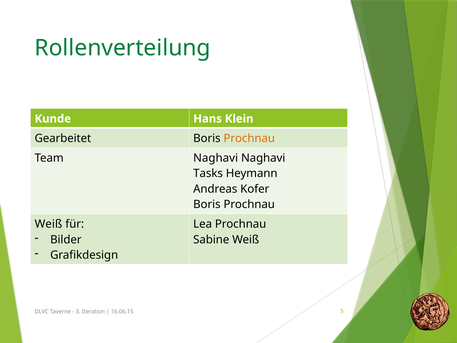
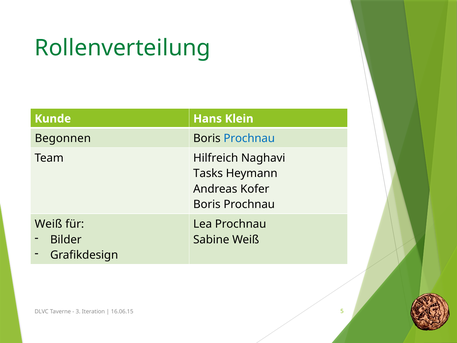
Gearbeitet: Gearbeitet -> Begonnen (63, 138)
Prochnau colour: orange -> blue (249, 138)
Team Naghavi: Naghavi -> Hilfreich (216, 158)
